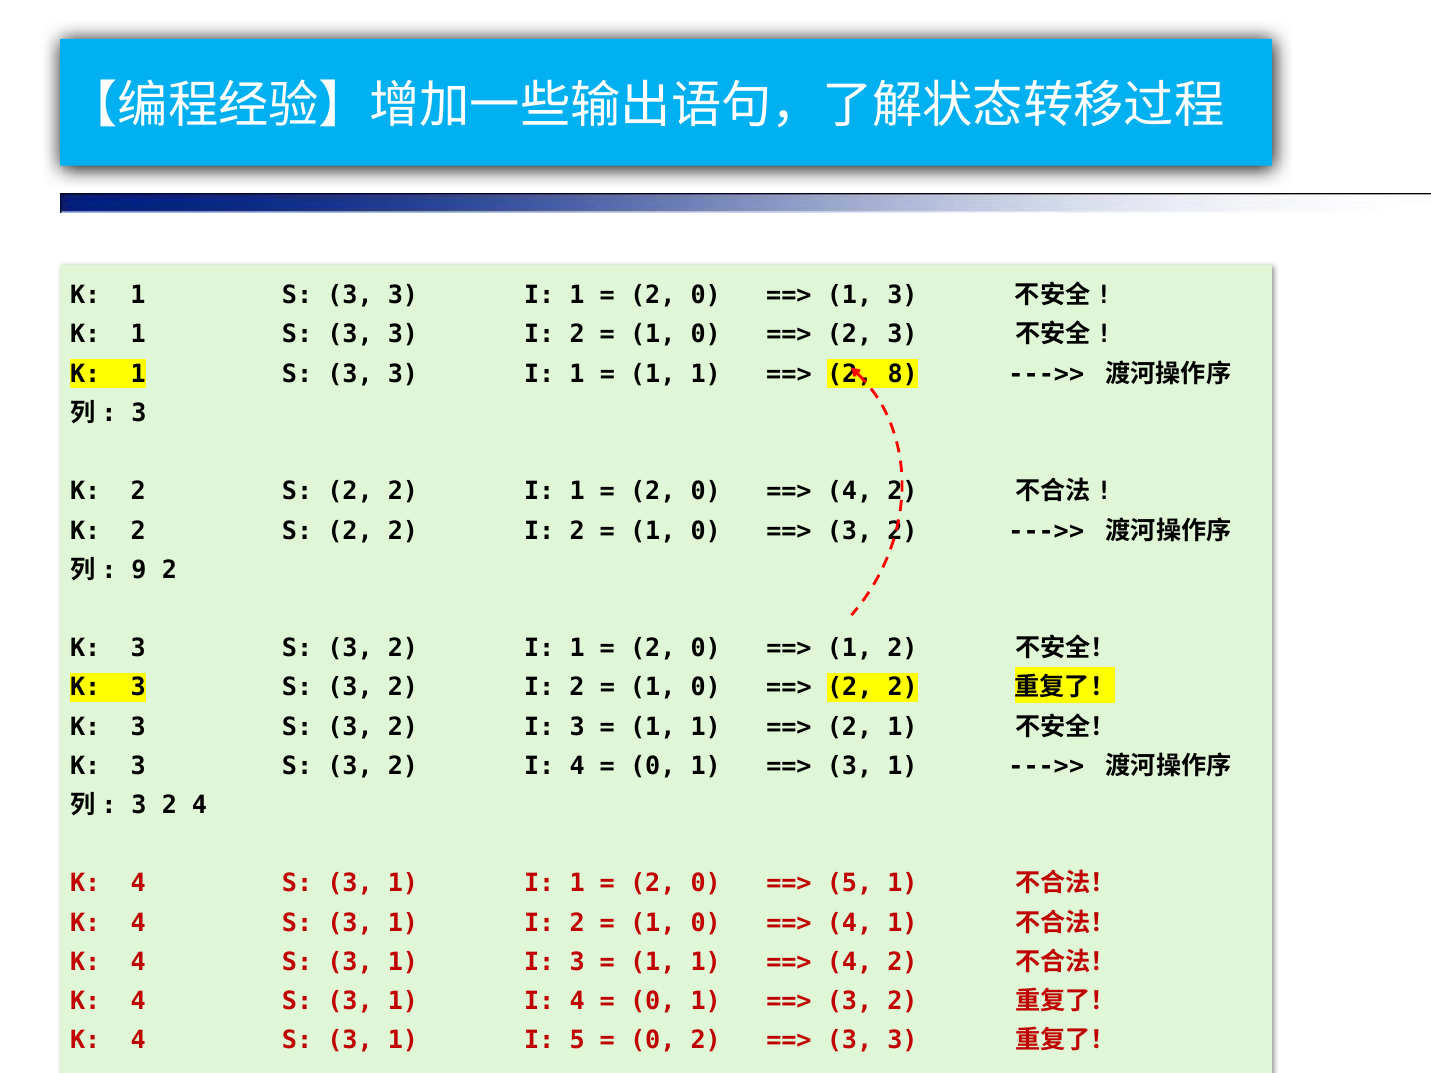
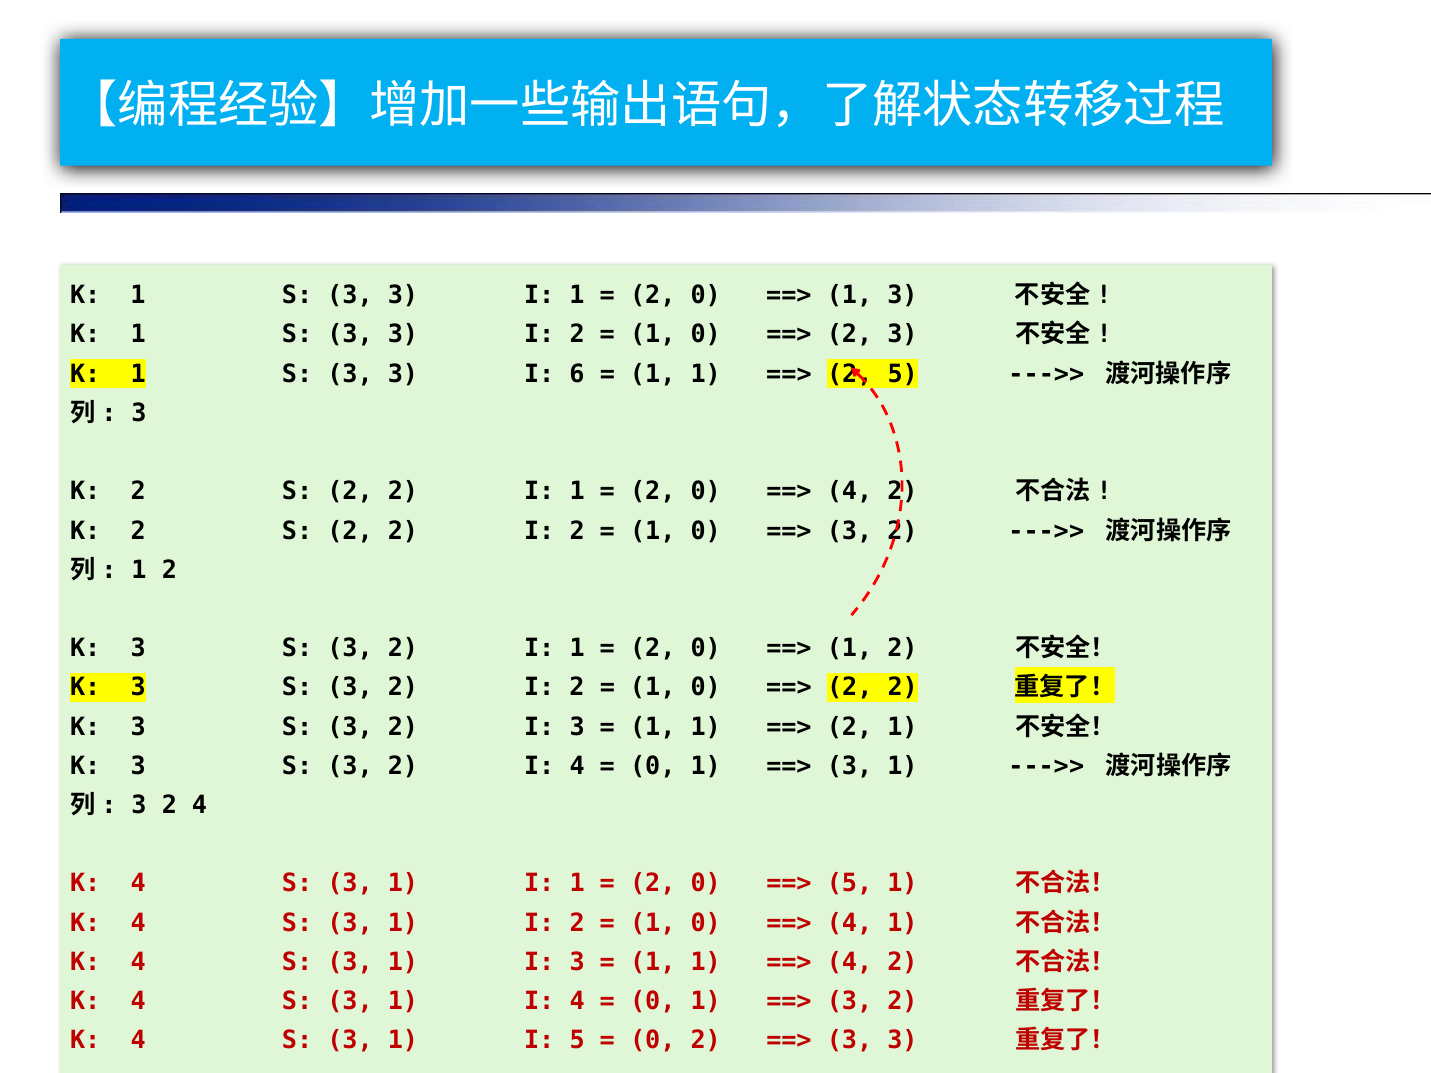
1: 1 -> 6 (577, 374)
2 8: 8 -> 5 (903, 374)
9: 9 -> 1 (139, 570)
